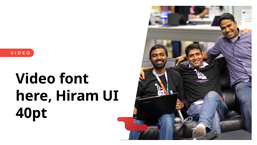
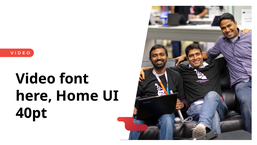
Hiram: Hiram -> Home (77, 96)
